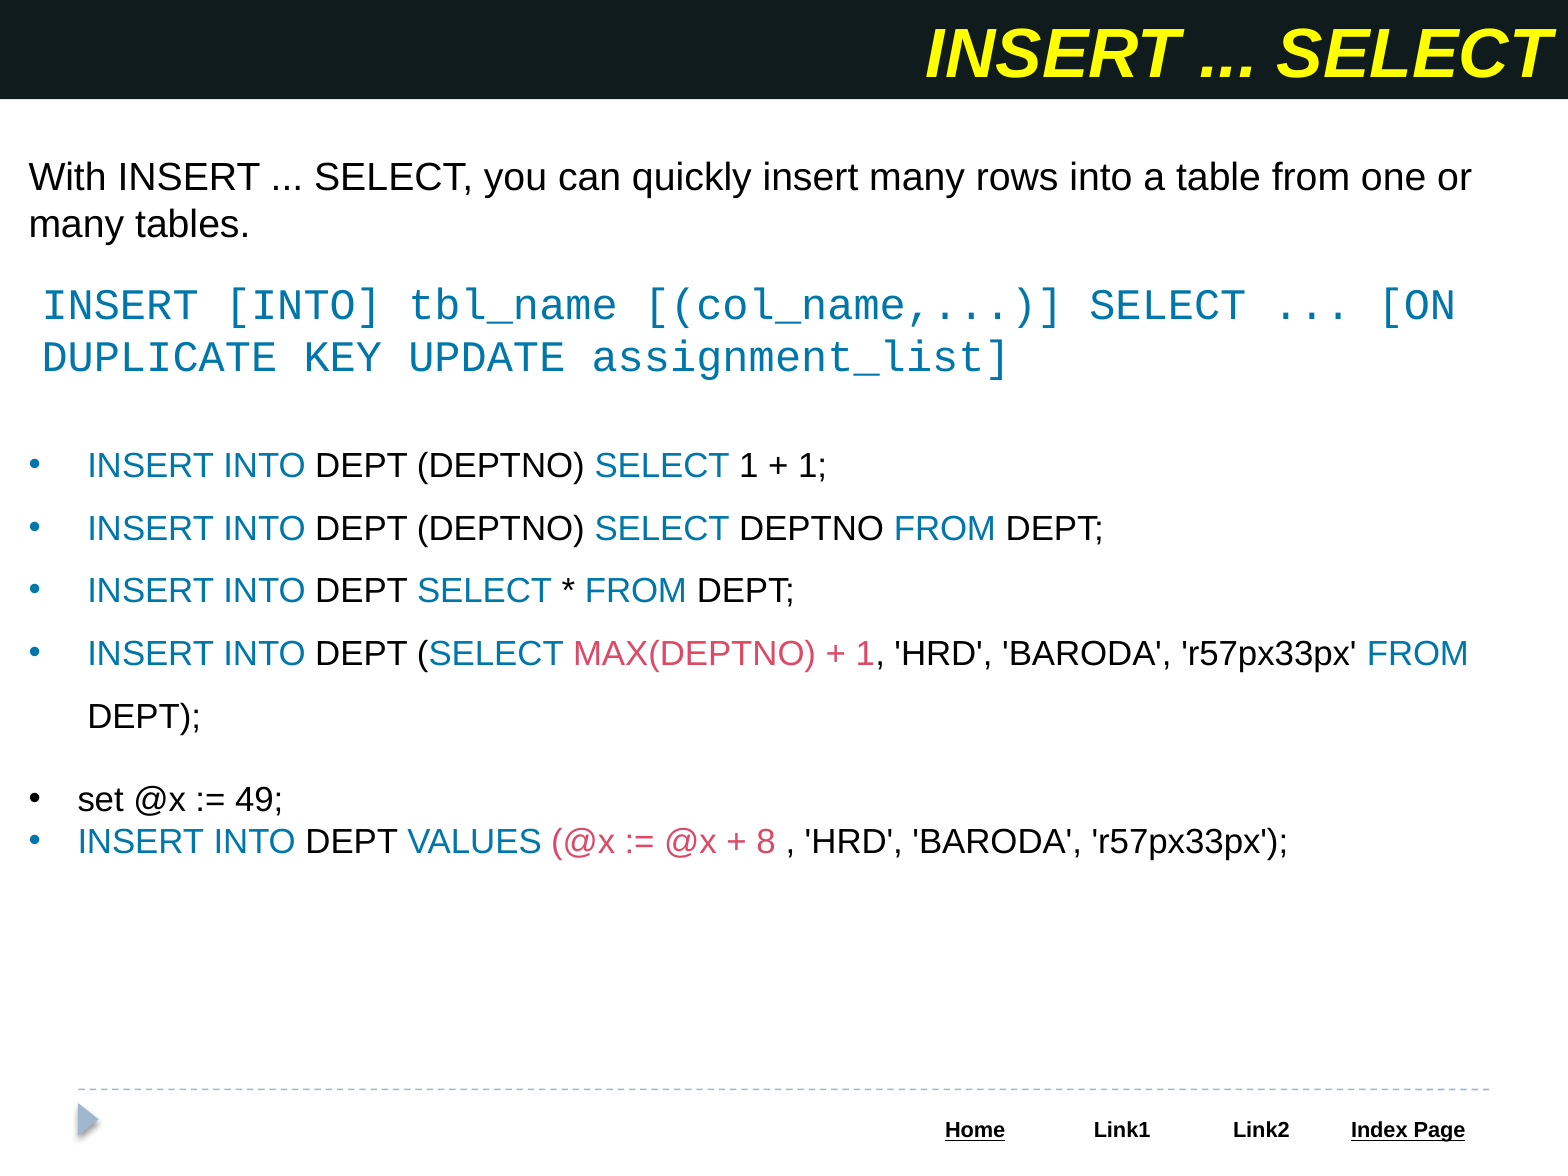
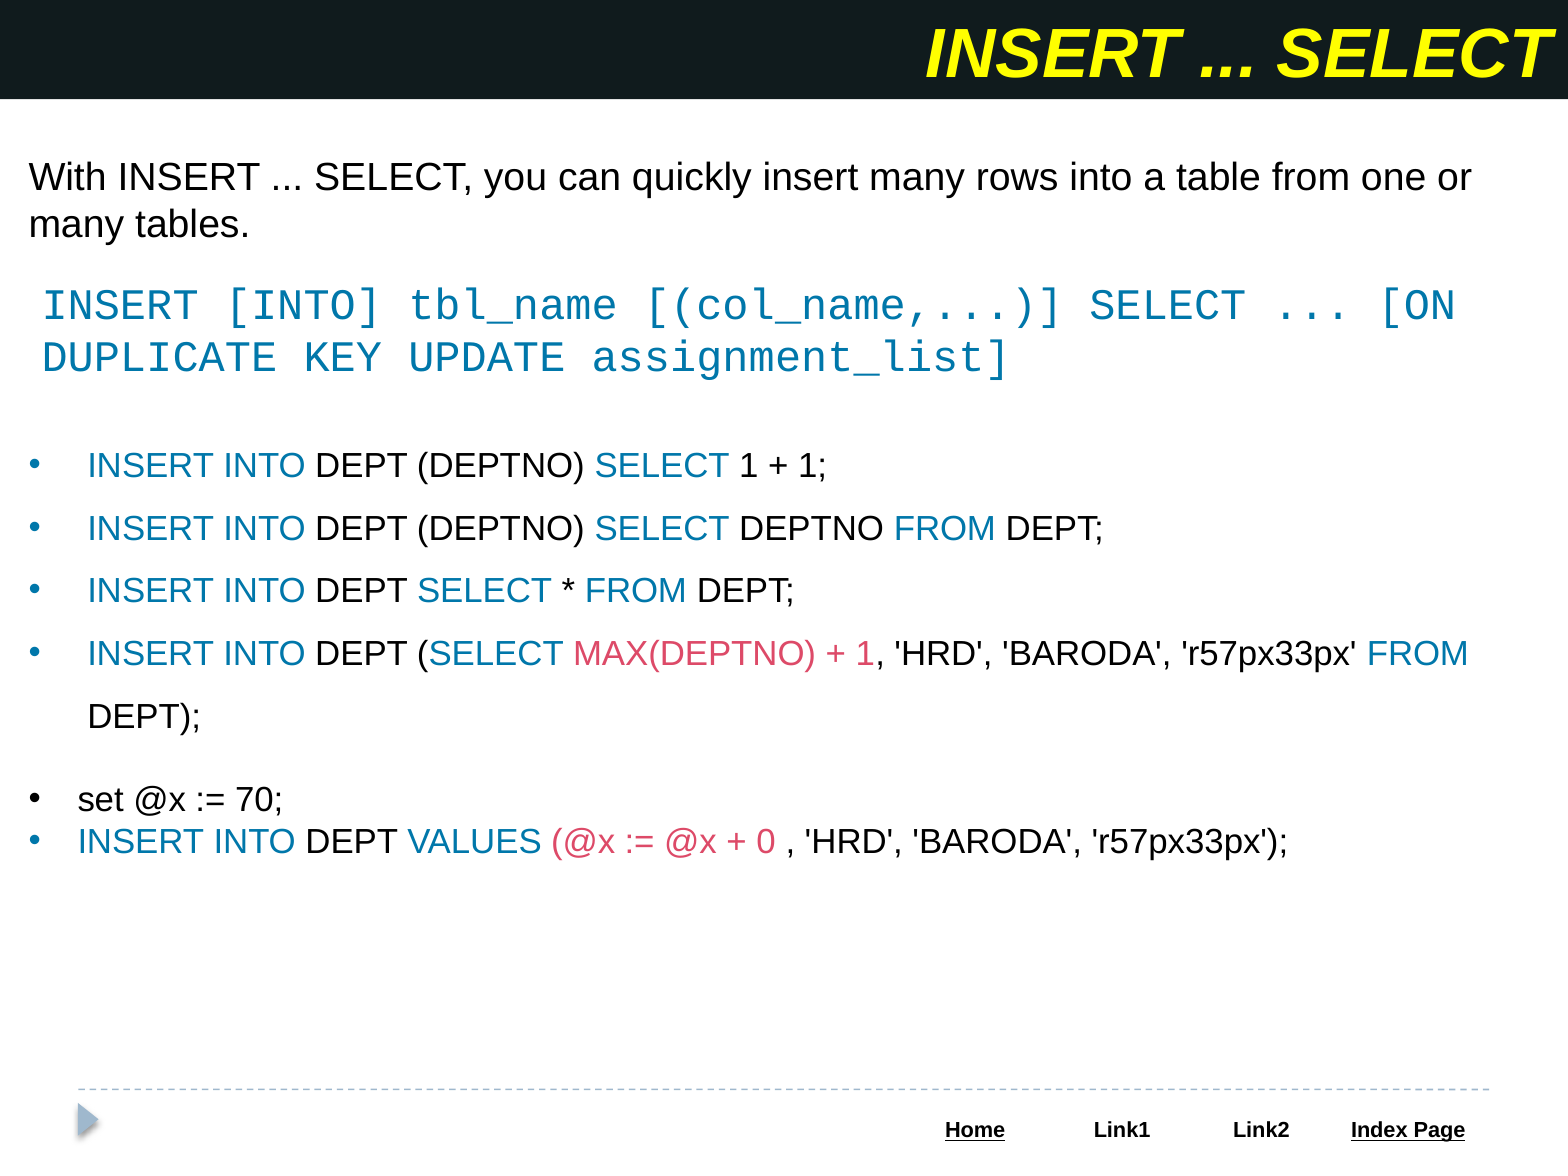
49: 49 -> 70 (259, 800)
8: 8 -> 0 (766, 842)
